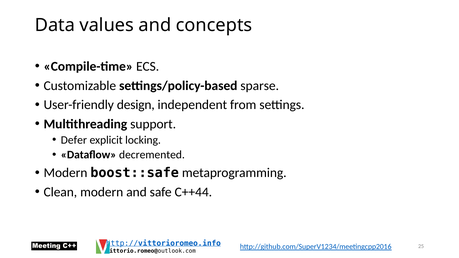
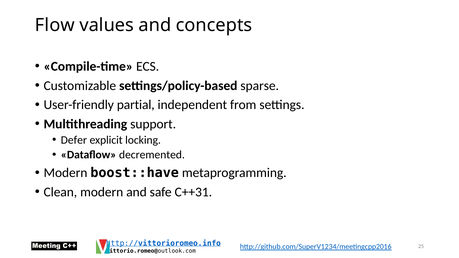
Data: Data -> Flow (55, 25)
design: design -> partial (136, 105)
boost::safe: boost::safe -> boost::have (135, 173)
C++44: C++44 -> C++31 (193, 192)
